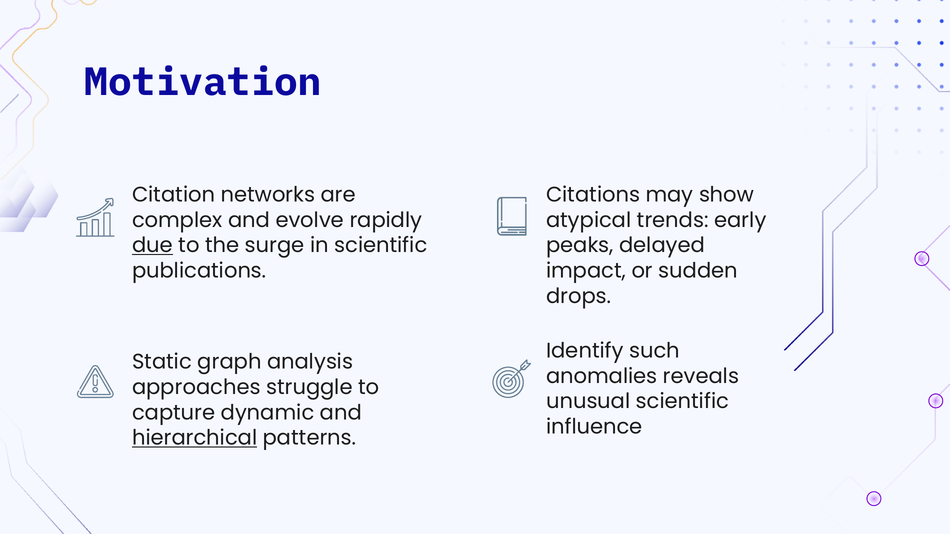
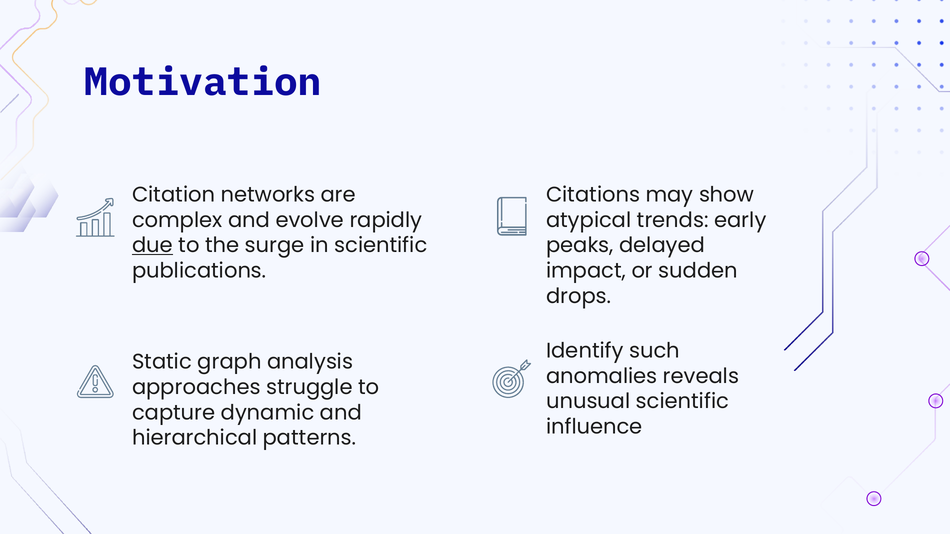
hierarchical underline: present -> none (195, 438)
